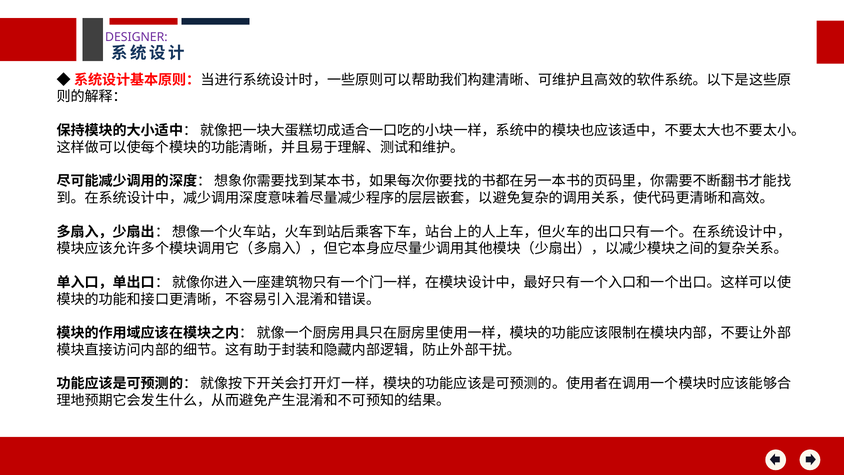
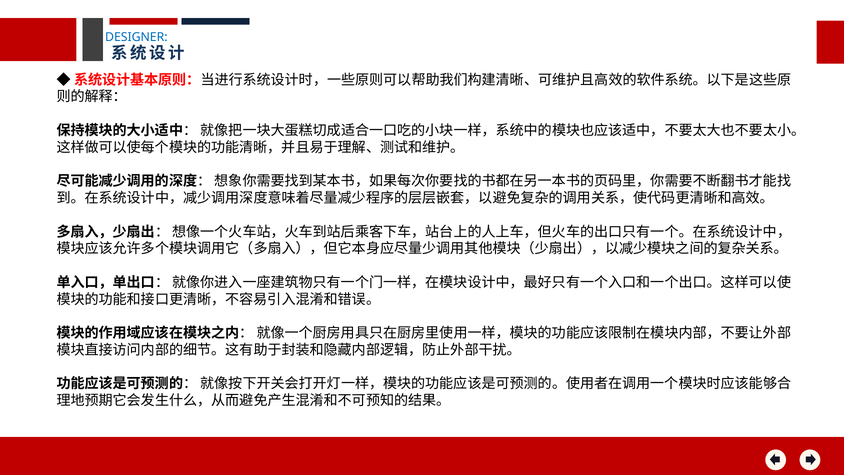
DESIGNER colour: purple -> blue (136, 37)
